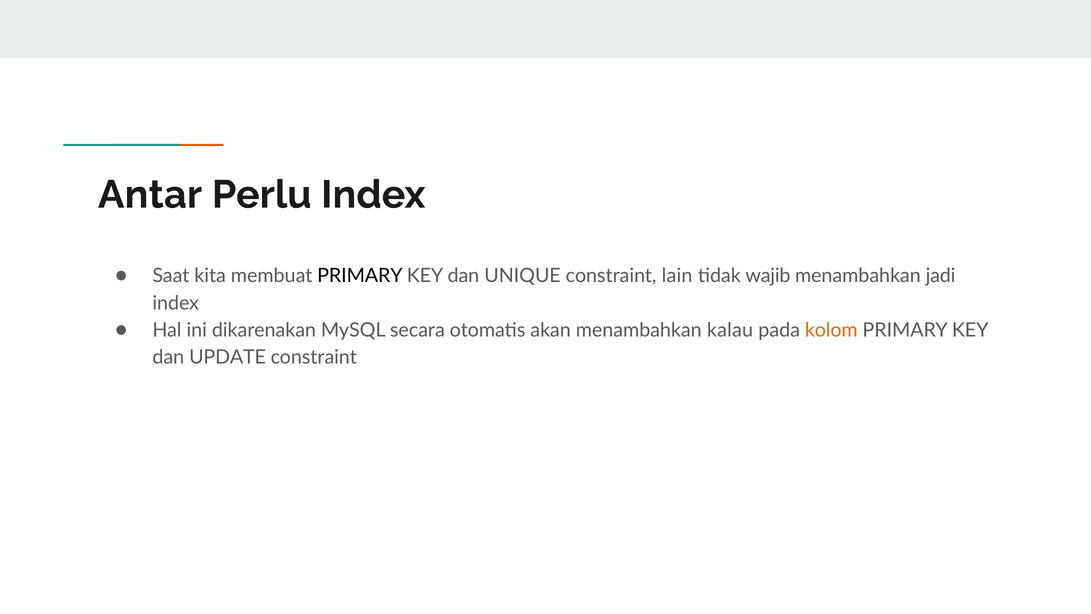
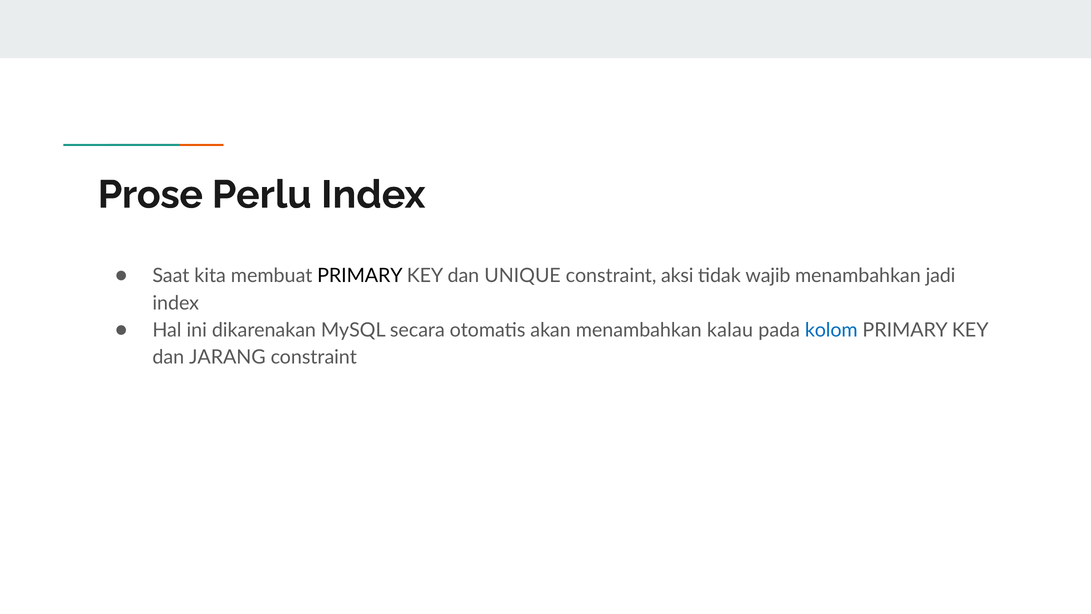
Antar: Antar -> Prose (150, 195)
lain: lain -> aksi (677, 276)
kolom colour: orange -> blue (831, 330)
UPDATE: UPDATE -> JARANG (227, 357)
